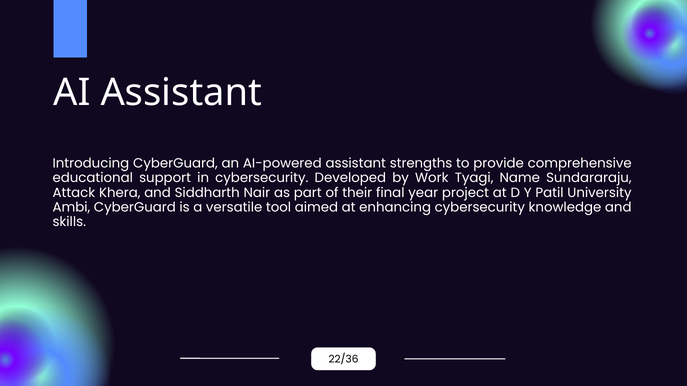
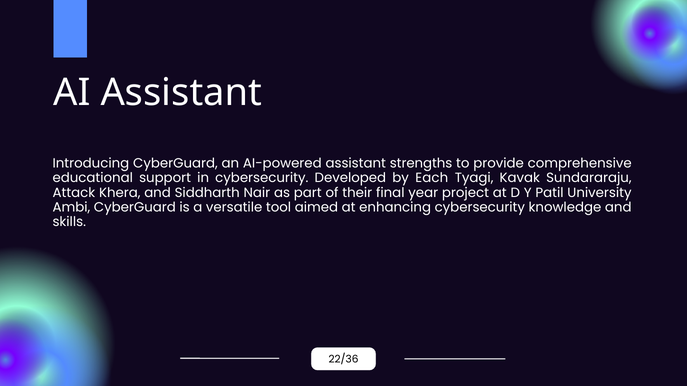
Work: Work -> Each (432, 178)
Name: Name -> Kavak (520, 178)
